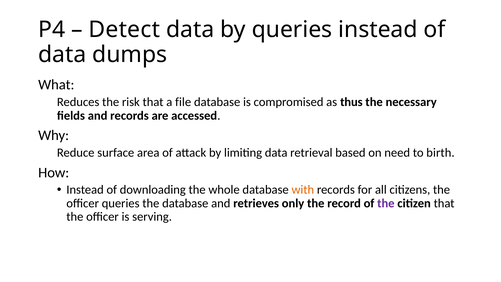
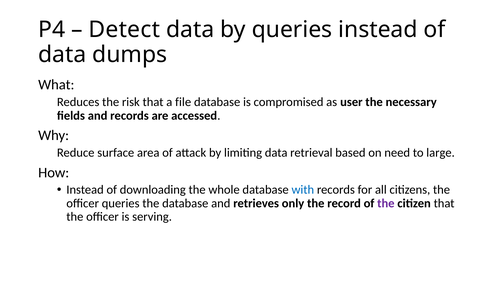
thus: thus -> user (351, 102)
birth: birth -> large (441, 153)
with colour: orange -> blue (303, 190)
